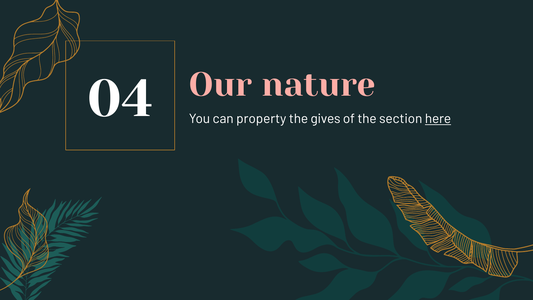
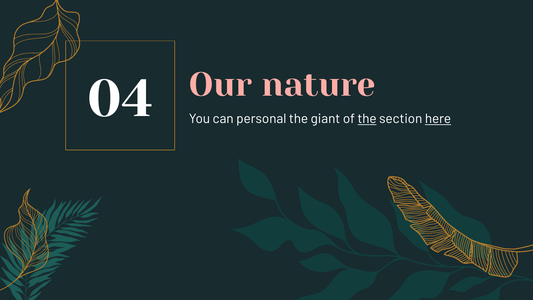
property: property -> personal (261, 119)
gives: gives -> giant (325, 119)
the underline: none -> present (367, 119)
